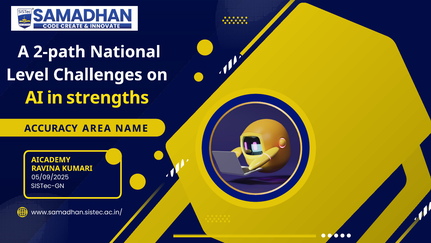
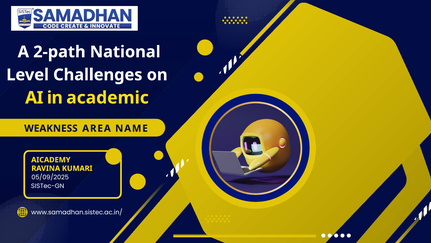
strengths: strengths -> academic (108, 98)
ACCURACY: ACCURACY -> WEAKNESS (51, 128)
